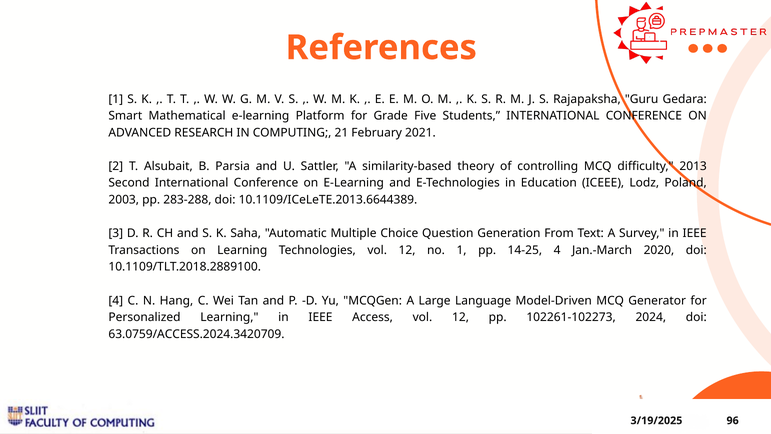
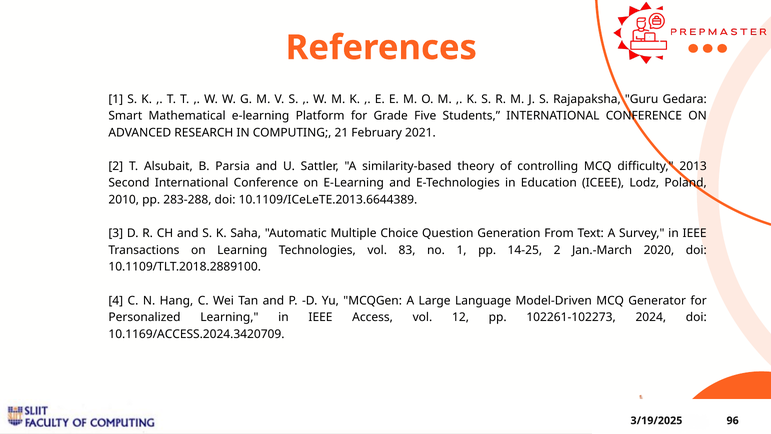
2003: 2003 -> 2010 (124, 200)
Technologies vol 12: 12 -> 83 (407, 250)
14-25 4: 4 -> 2 (557, 250)
63.0759/ACCESS.2024.3420709: 63.0759/ACCESS.2024.3420709 -> 10.1169/ACCESS.2024.3420709 (196, 334)
